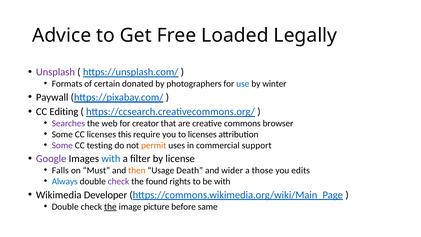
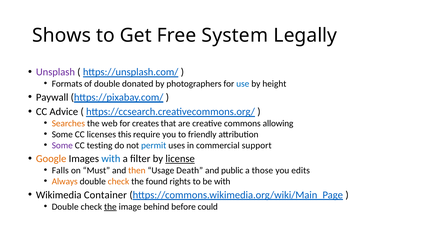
Advice: Advice -> Shows (62, 35)
Loaded: Loaded -> System (235, 35)
of certain: certain -> double (107, 84)
winter: winter -> height (274, 84)
Editing: Editing -> Advice (64, 112)
Searches colour: purple -> orange (68, 123)
creator: creator -> creates (146, 123)
browser: browser -> allowing (278, 123)
to licenses: licenses -> friendly (202, 134)
permit colour: orange -> blue (154, 145)
Google colour: purple -> orange (51, 159)
license underline: none -> present (180, 159)
wider: wider -> public (232, 170)
Always colour: blue -> orange (65, 181)
check colour: purple -> orange (119, 181)
Developer: Developer -> Container (105, 195)
picture: picture -> behind (156, 206)
same: same -> could (208, 206)
